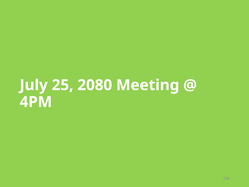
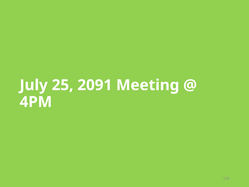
2080: 2080 -> 2091 (95, 85)
